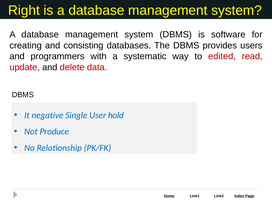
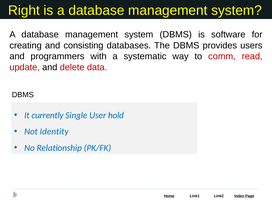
edited: edited -> comm (222, 56)
negative: negative -> currently (48, 115)
Produce: Produce -> Identity (54, 132)
